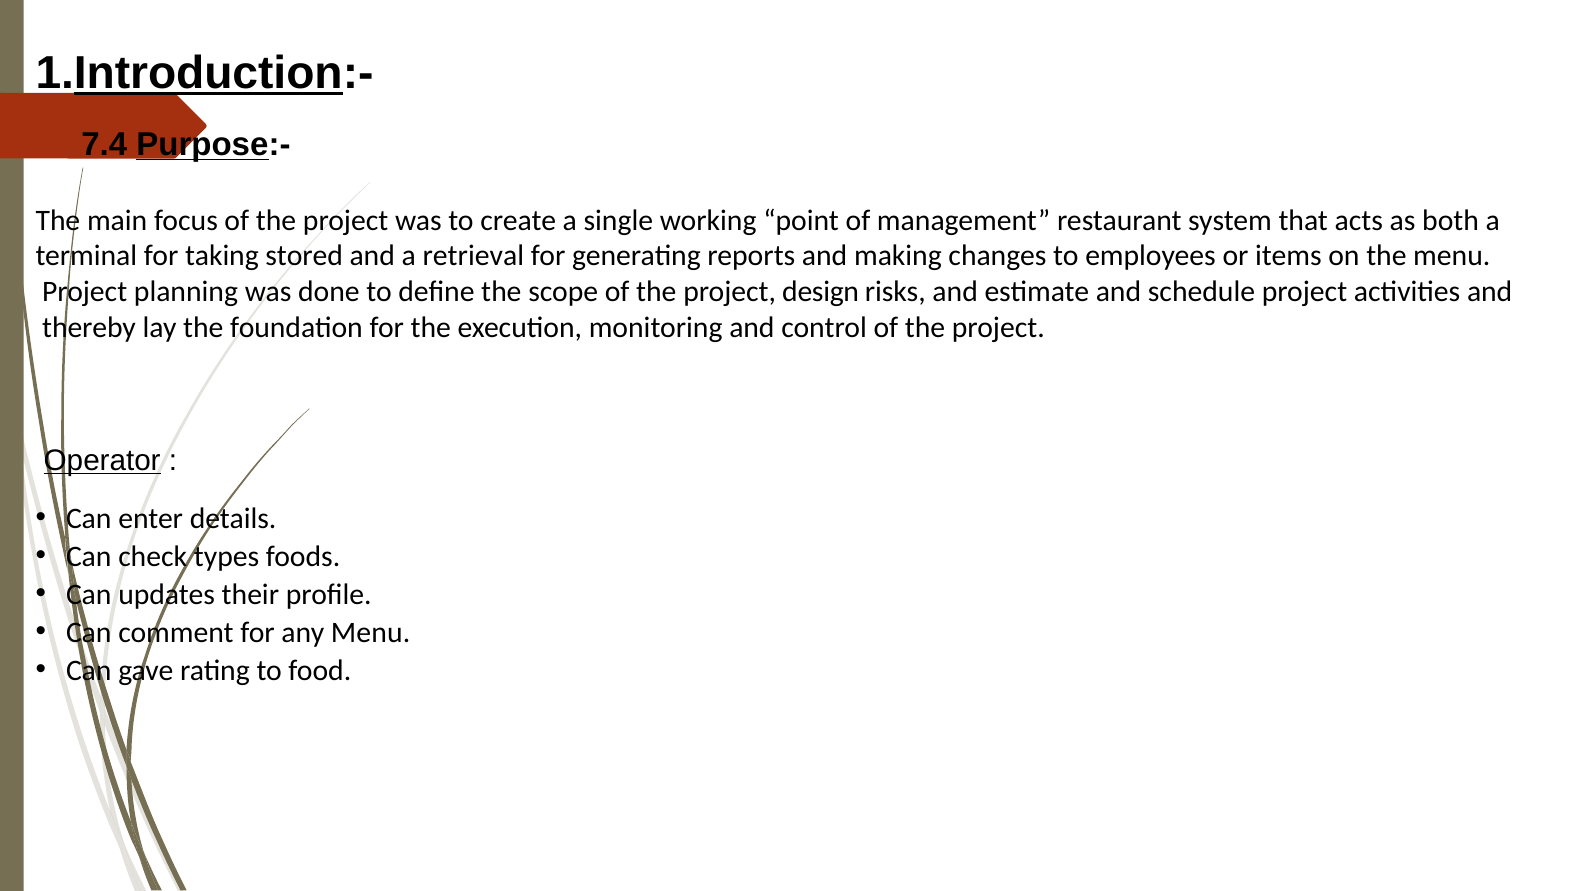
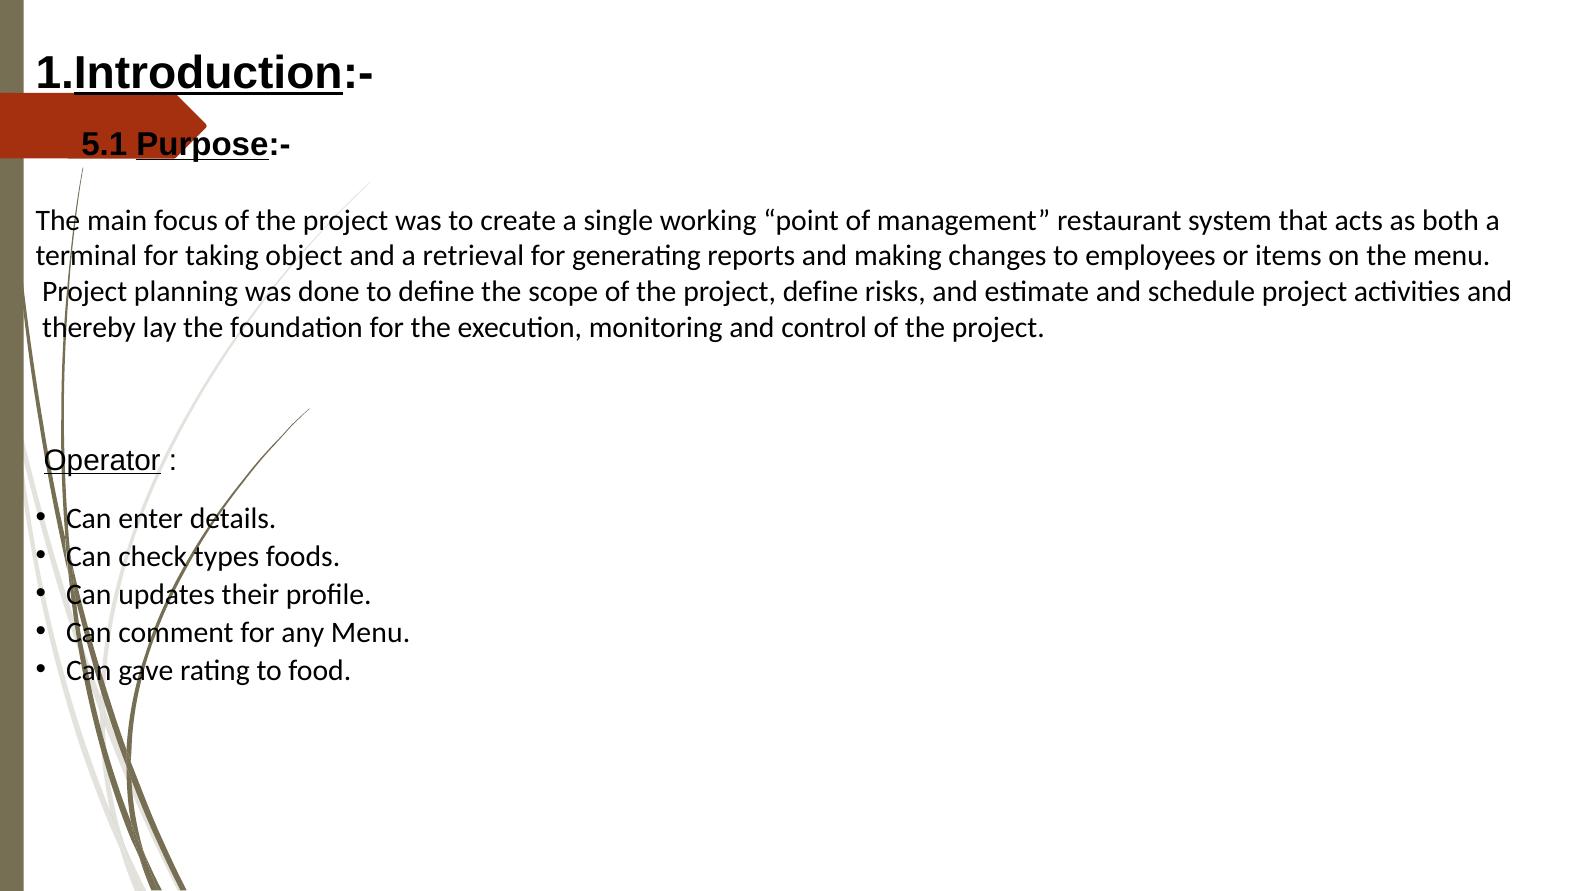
7.4: 7.4 -> 5.1 (104, 145)
stored: stored -> object (304, 256)
project design: design -> define (821, 292)
